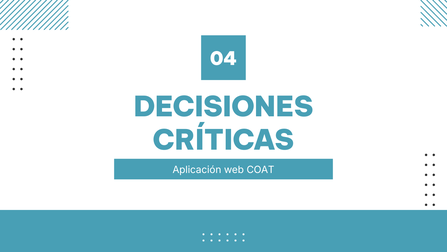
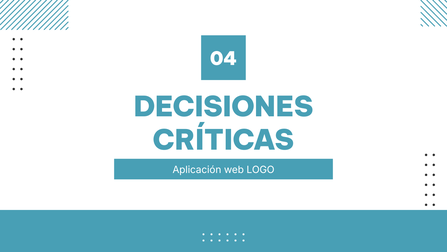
COAT: COAT -> LOGO (261, 169)
